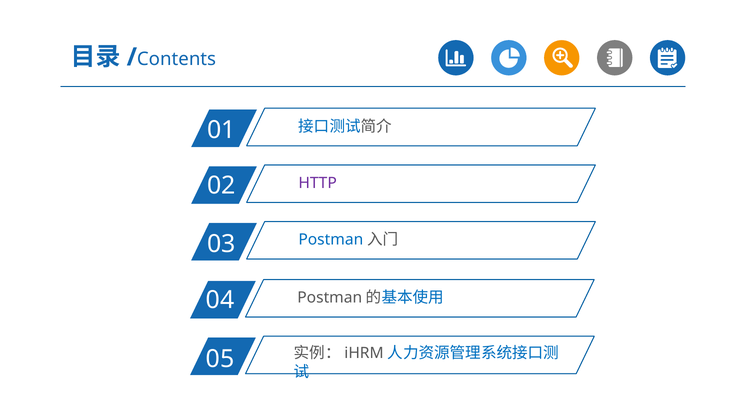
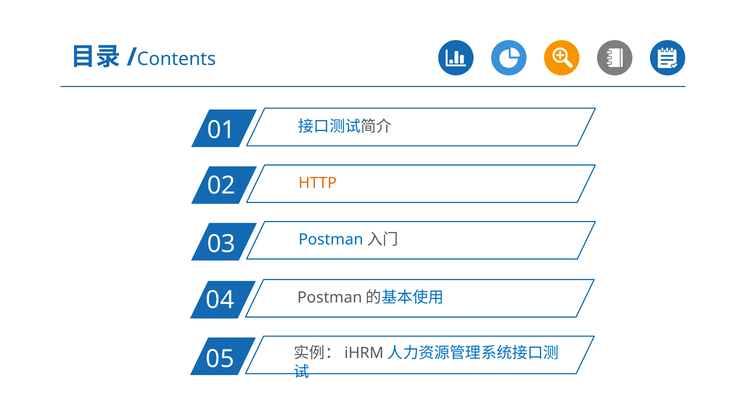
HTTP colour: purple -> orange (318, 183)
